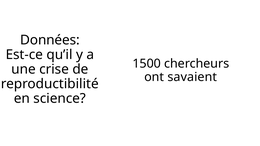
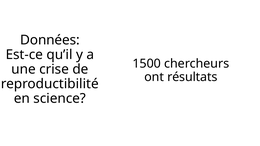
savaient: savaient -> résultats (192, 77)
